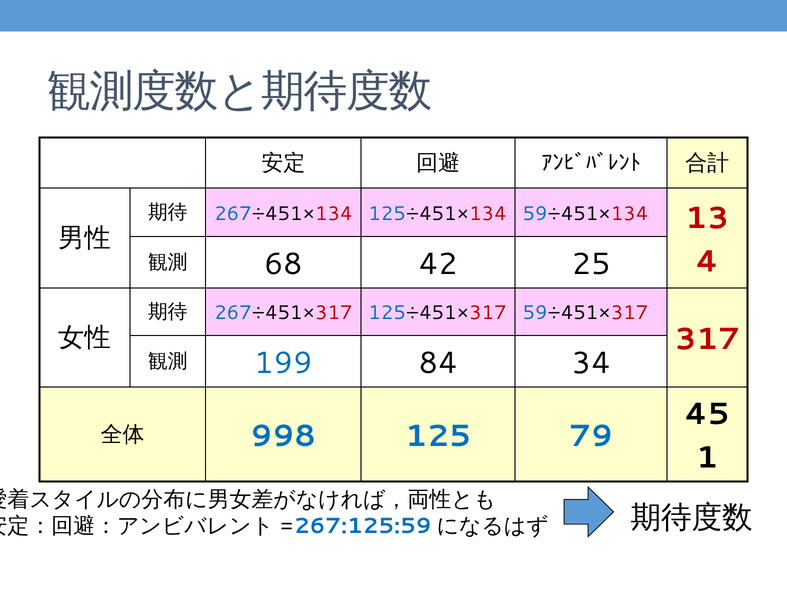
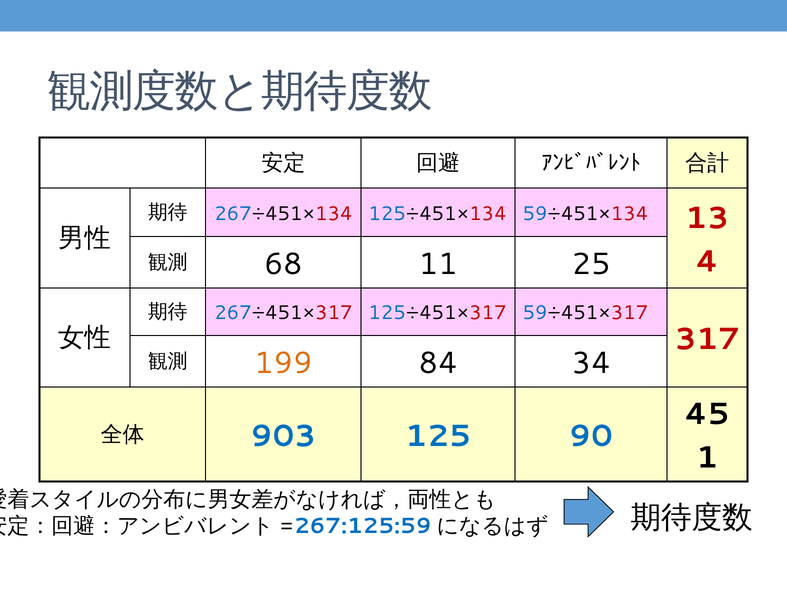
42: 42 -> 11 (438, 264)
199 colour: blue -> orange (283, 363)
998: 998 -> 903 (283, 436)
79: 79 -> 90 (591, 436)
